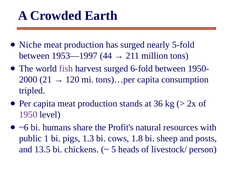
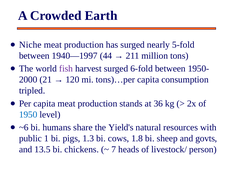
1953—1997: 1953—1997 -> 1940—1997 (75, 56)
1950 colour: purple -> blue (28, 114)
Profit's: Profit's -> Yield's (121, 127)
posts: posts -> govts (206, 138)
5: 5 -> 7 (114, 149)
